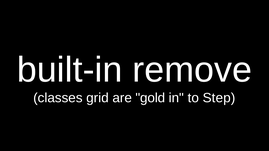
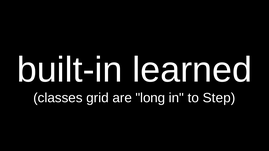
remove: remove -> learned (192, 70)
gold: gold -> long (150, 98)
